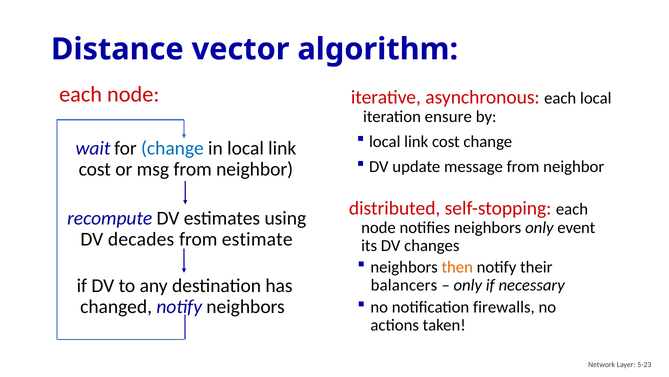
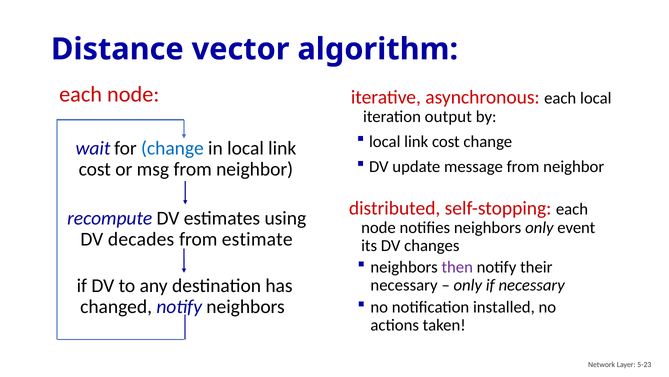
ensure: ensure -> output (448, 116)
then colour: orange -> purple (457, 267)
balancers: balancers -> necessary (404, 285)
firewalls: firewalls -> installed (504, 306)
